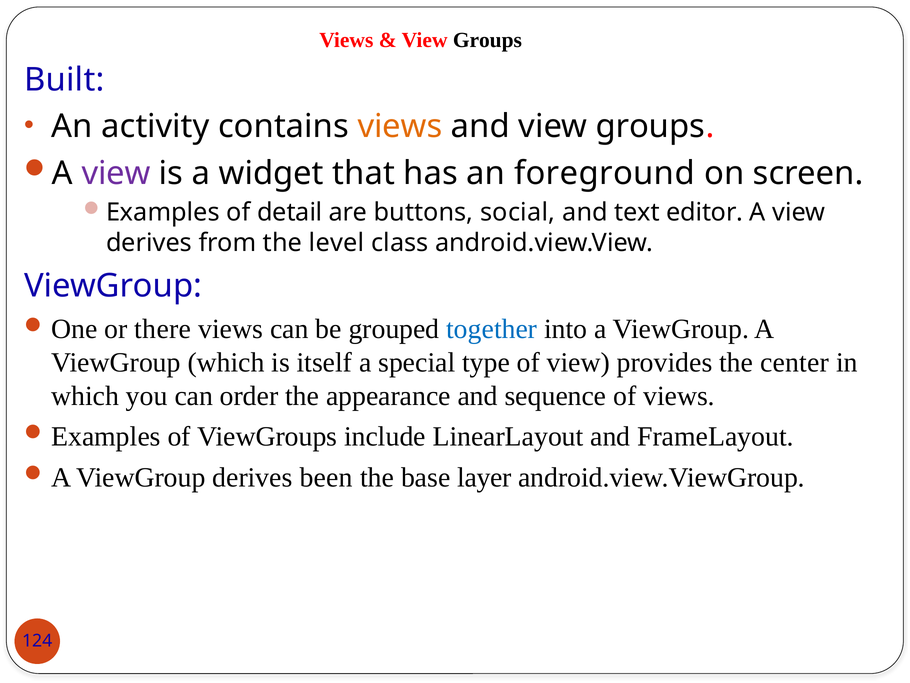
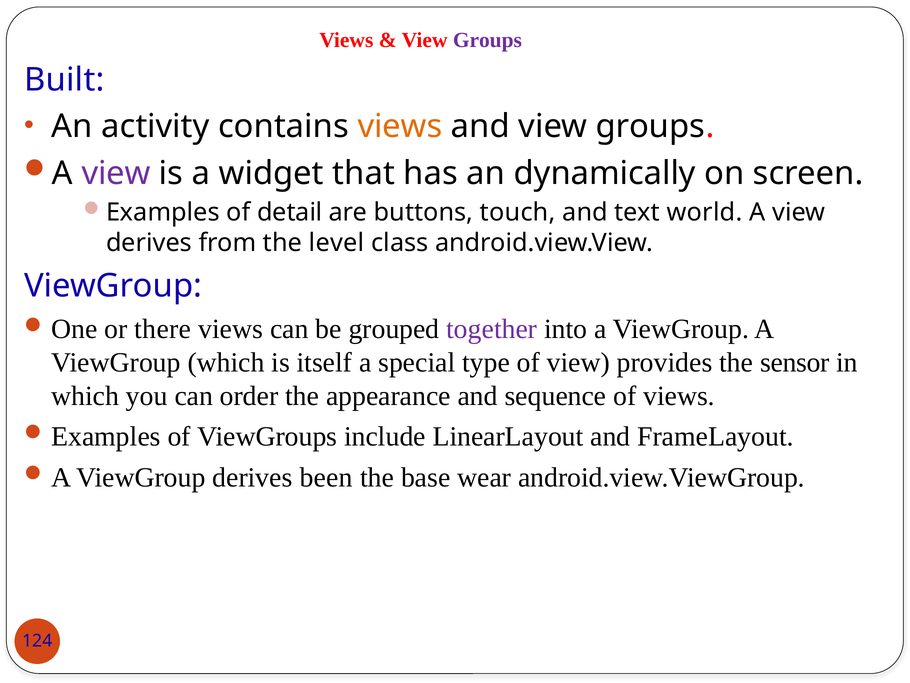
Groups colour: black -> purple (487, 40)
foreground: foreground -> dynamically (605, 173)
social: social -> touch (518, 212)
editor: editor -> world (704, 212)
together colour: blue -> purple (492, 329)
center: center -> sensor (795, 362)
layer: layer -> wear (484, 477)
